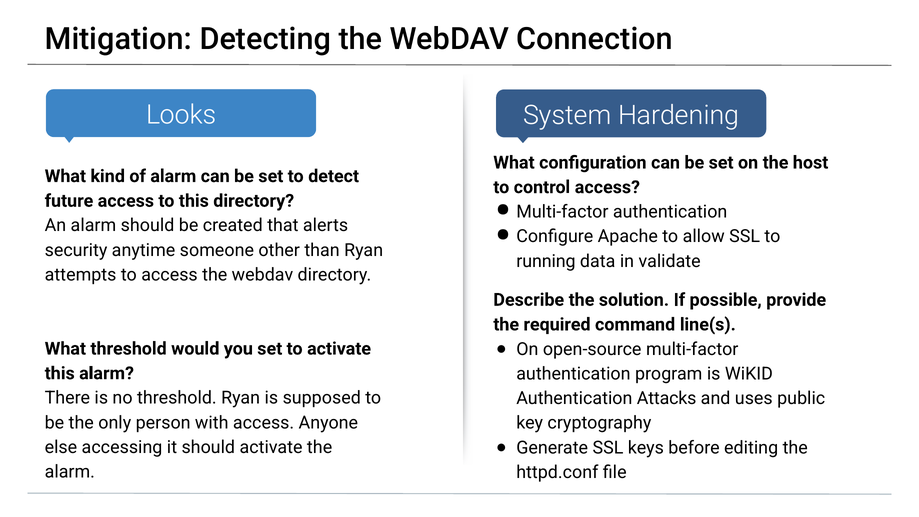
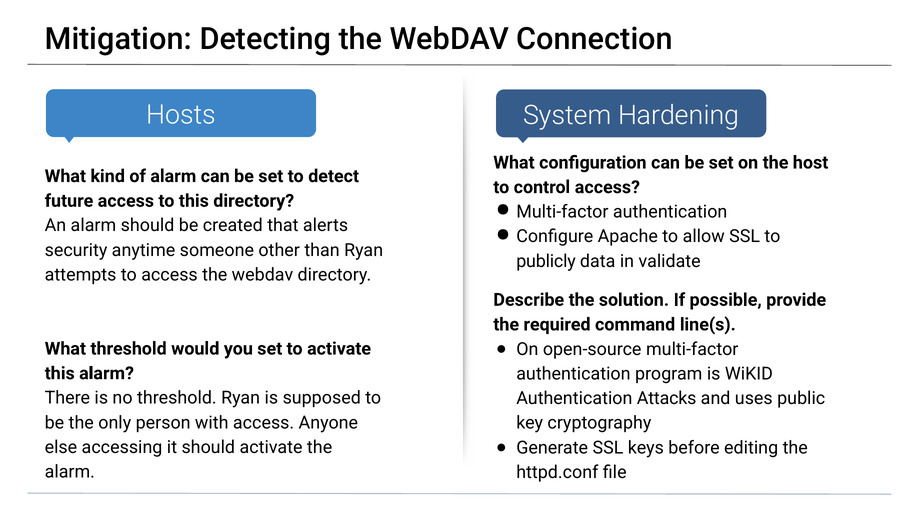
Looks: Looks -> Hosts (181, 115)
running: running -> publicly (546, 261)
